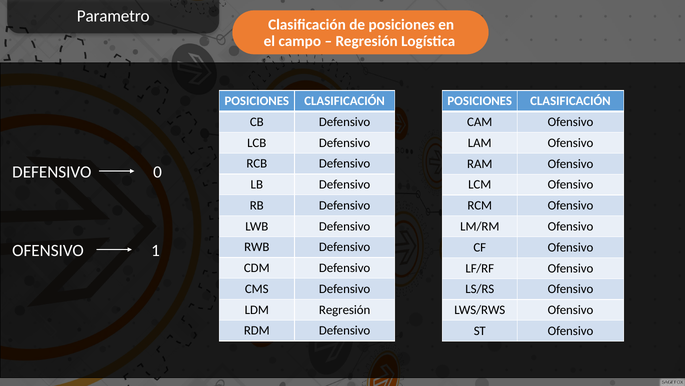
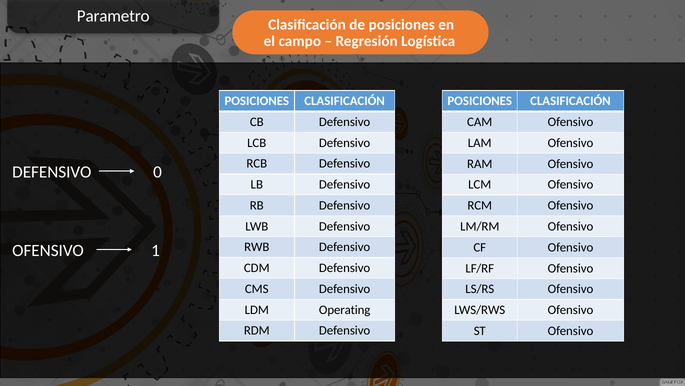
LDM Regresión: Regresión -> Operating (345, 309)
